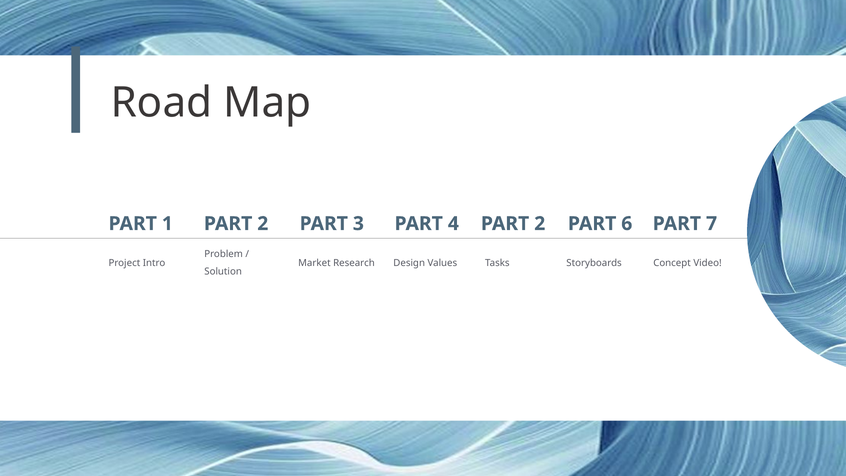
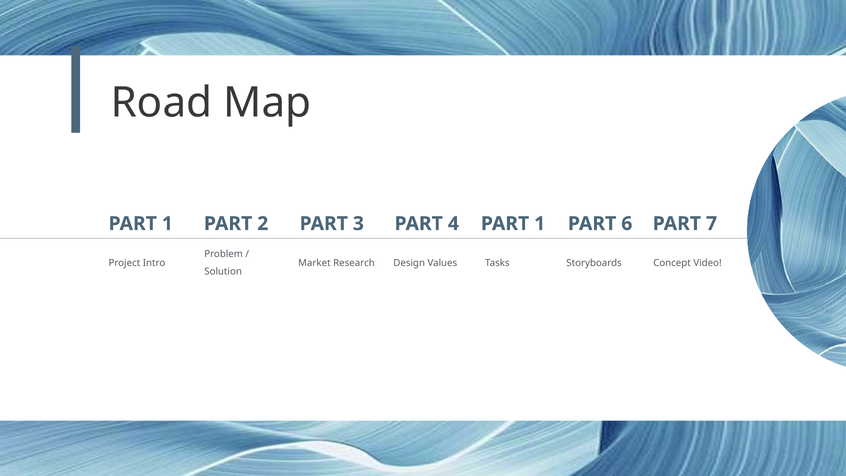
4 PART 2: 2 -> 1 (540, 224)
